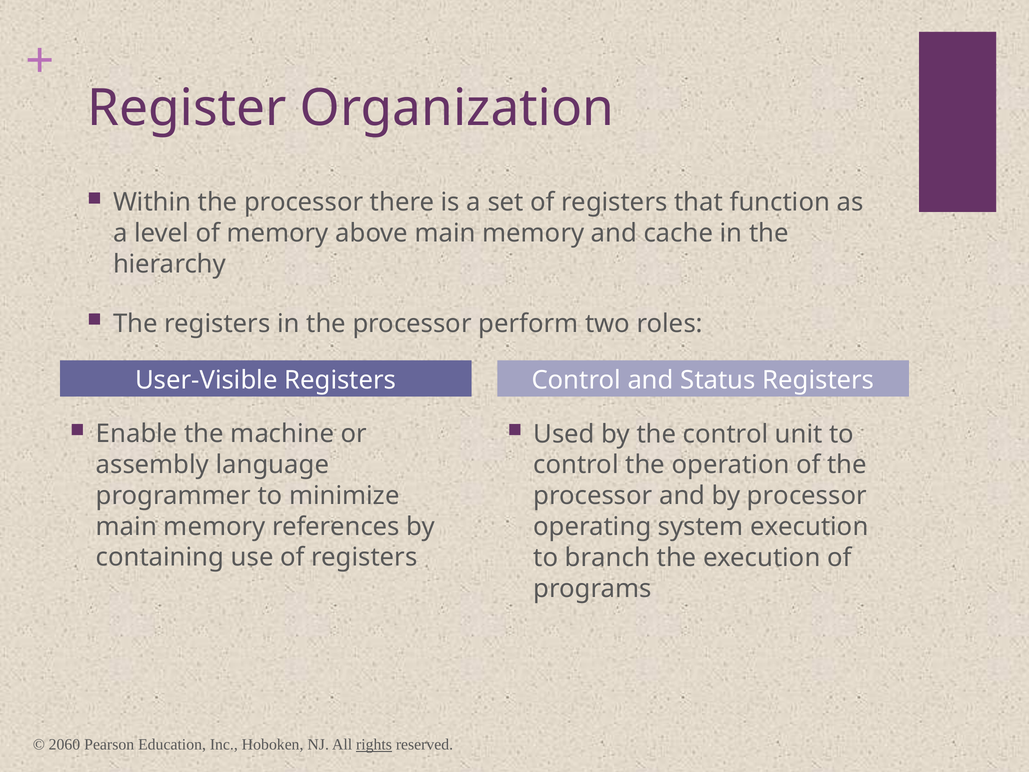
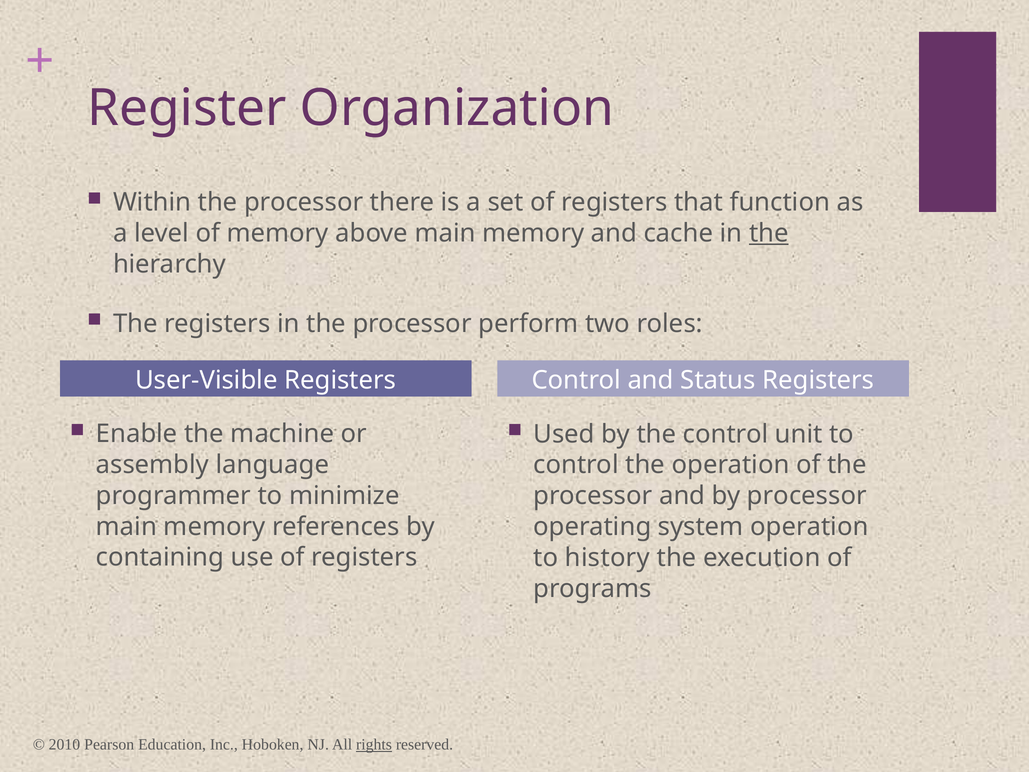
the underline: none -> present (769, 233)
system execution: execution -> operation (809, 527)
branch: branch -> history (607, 557)
2060: 2060 -> 2010 (64, 744)
